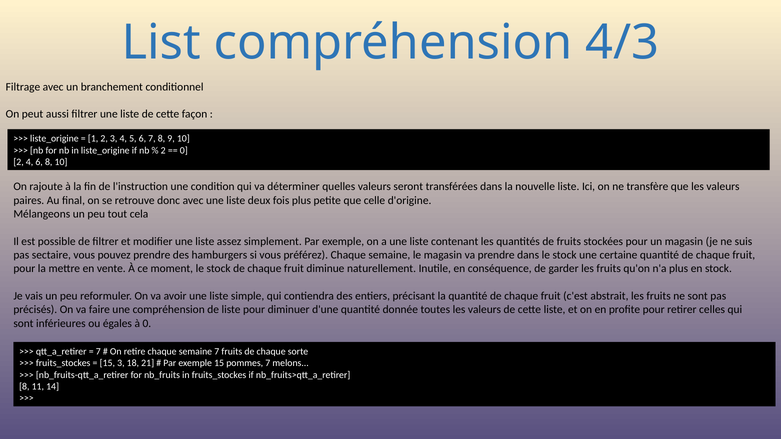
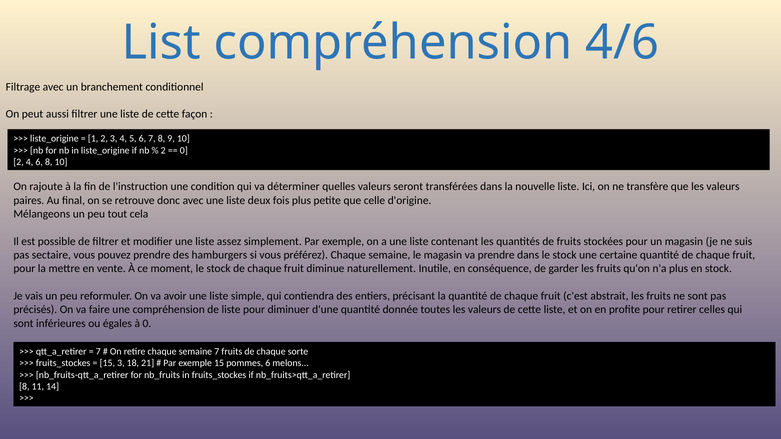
4/3: 4/3 -> 4/6 (622, 43)
pommes 7: 7 -> 6 (268, 363)
